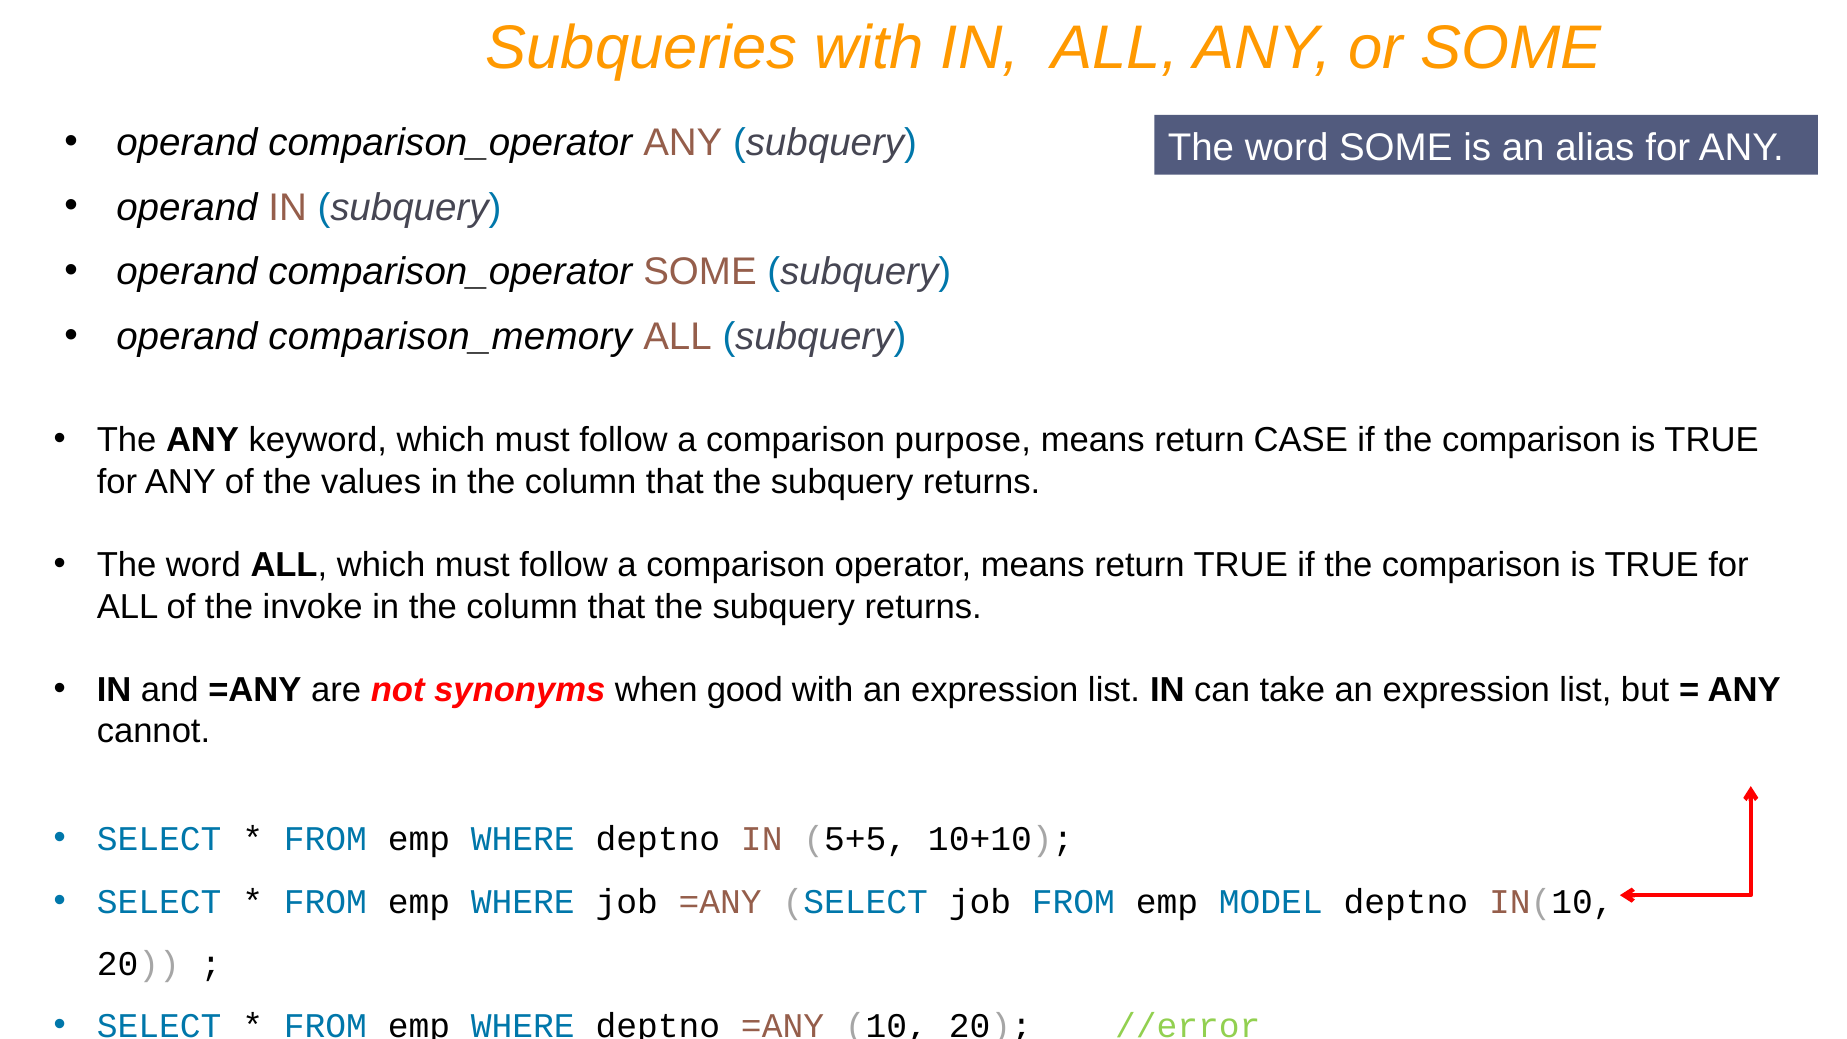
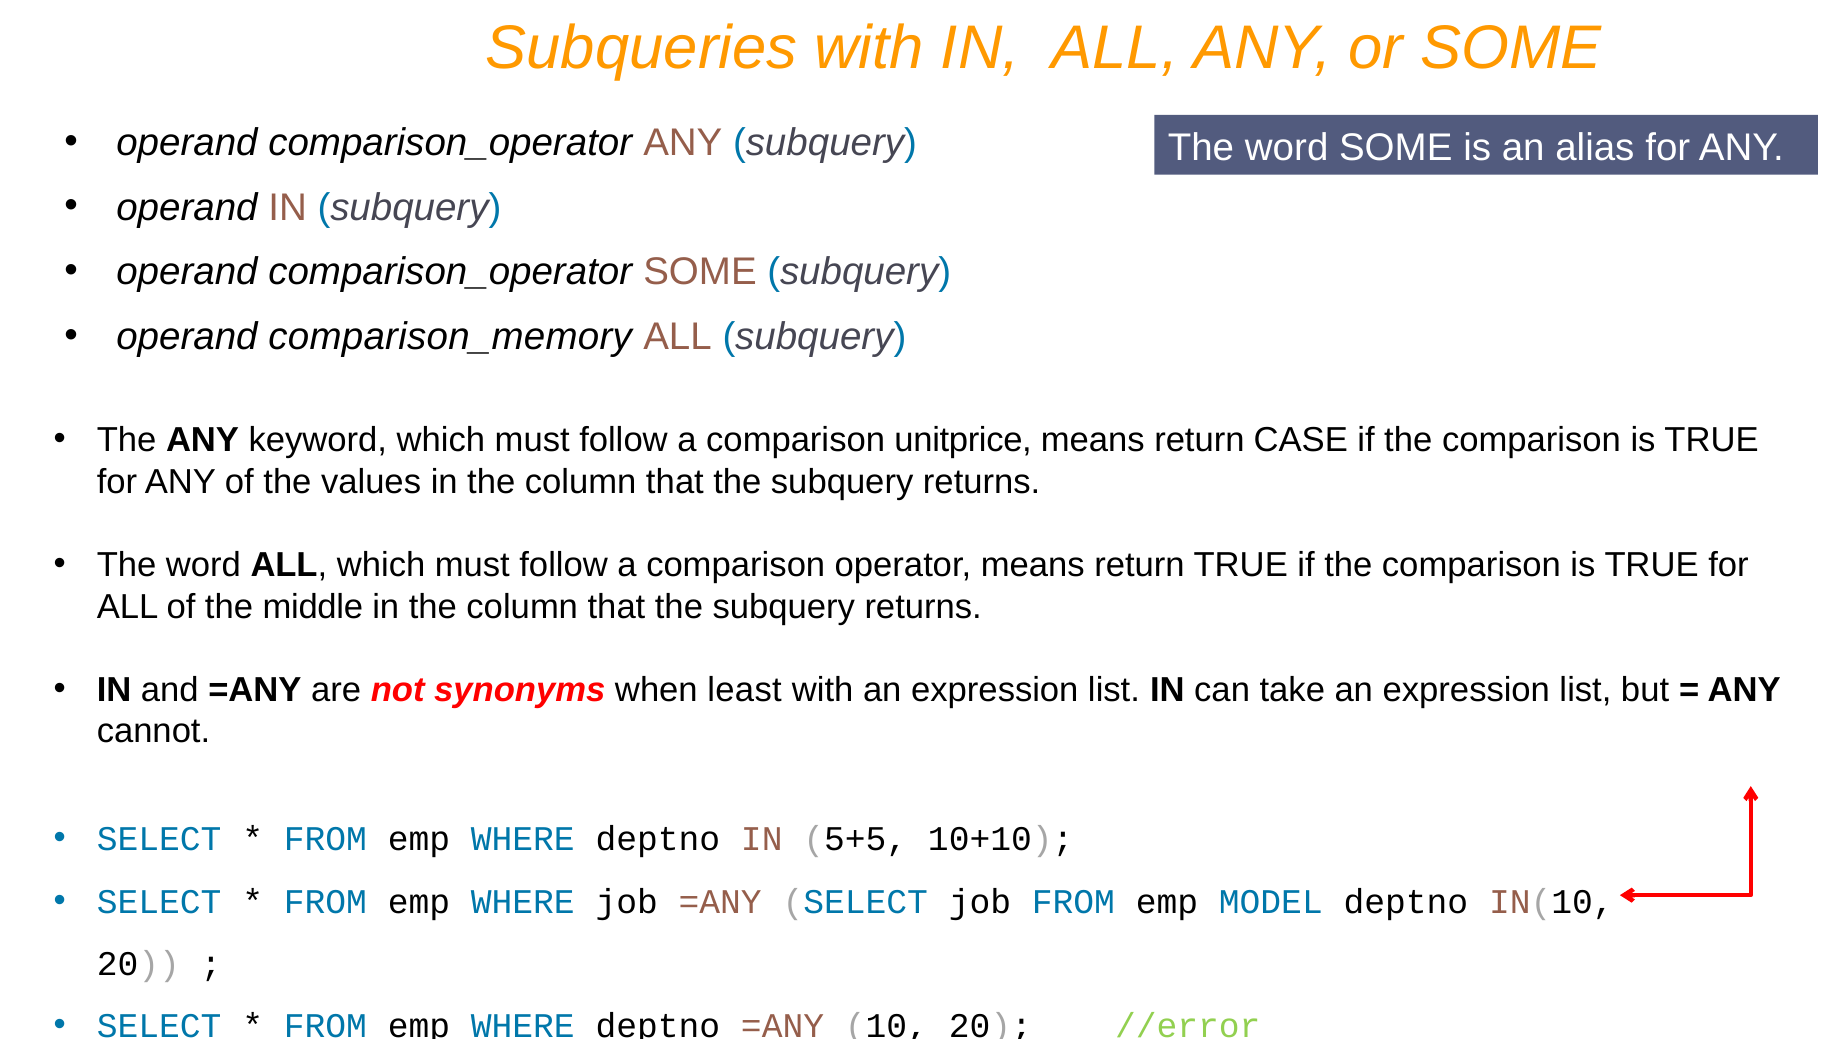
purpose: purpose -> unitprice (963, 440)
invoke: invoke -> middle (313, 607)
good: good -> least (745, 690)
